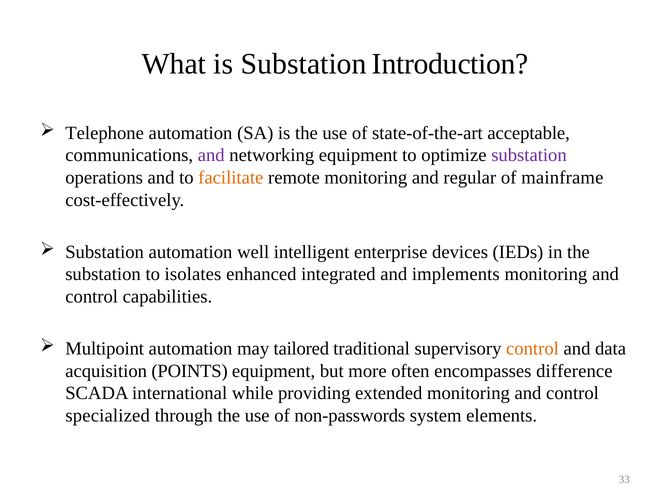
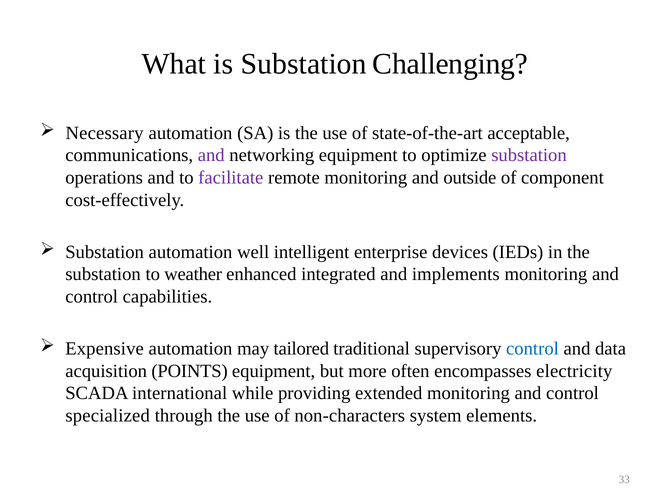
Introduction: Introduction -> Challenging (450, 64)
Telephone: Telephone -> Necessary (105, 133)
facilitate colour: orange -> purple (231, 178)
regular: regular -> outside (470, 178)
mainframe: mainframe -> component (562, 178)
isolates: isolates -> weather (193, 275)
Multipoint: Multipoint -> Expensive (105, 349)
control colour: orange -> blue (532, 349)
difference: difference -> electricity (574, 371)
non-passwords: non-passwords -> non-characters (350, 416)
